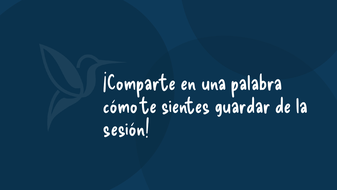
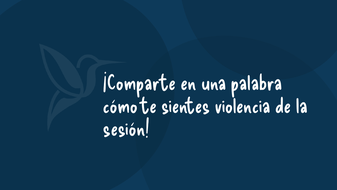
guardar: guardar -> violencia (243, 106)
